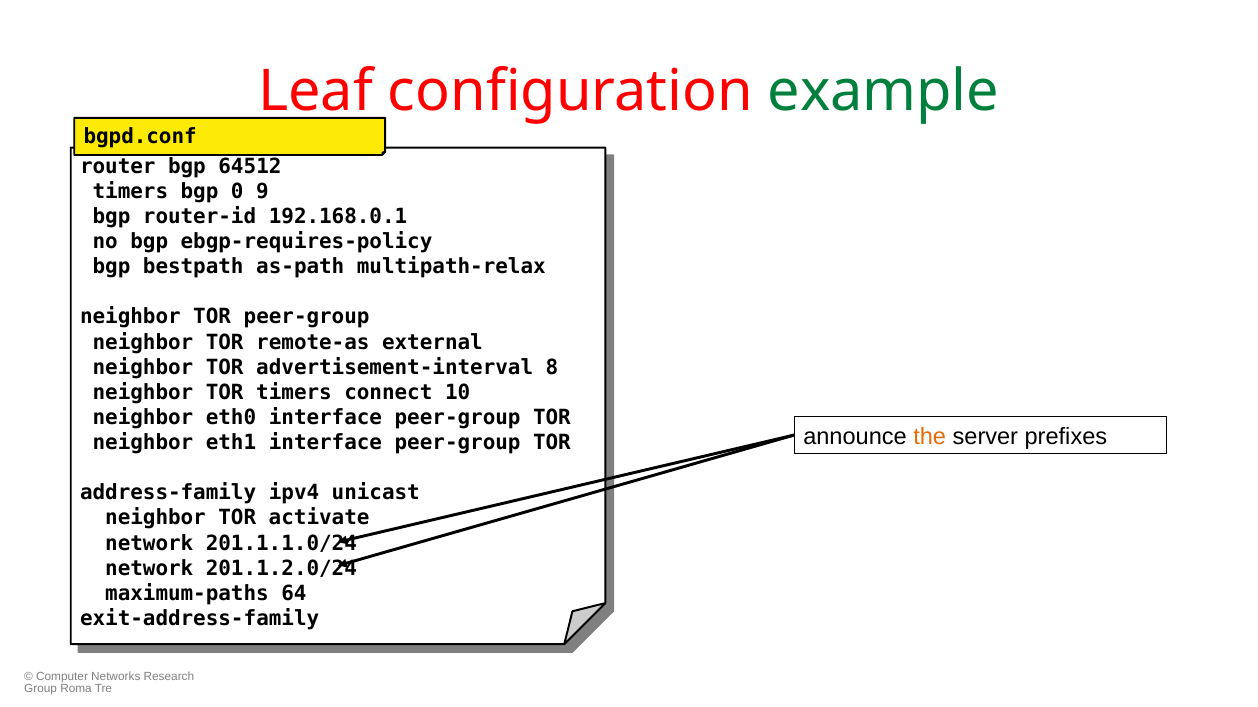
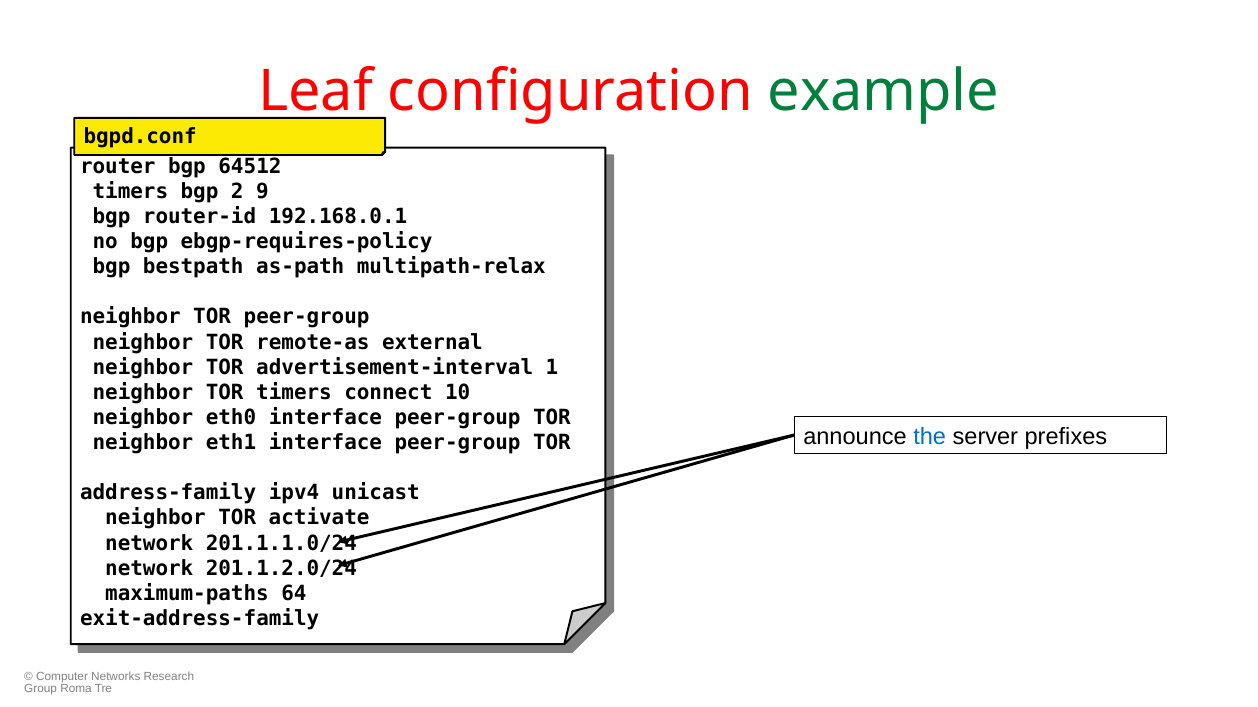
0: 0 -> 2 (237, 192)
8: 8 -> 1 (552, 368)
the colour: orange -> blue (930, 437)
